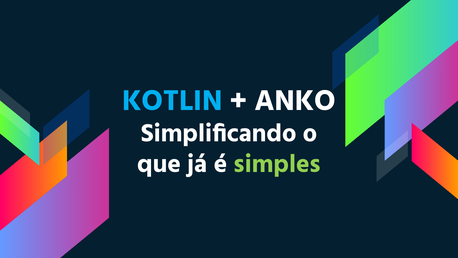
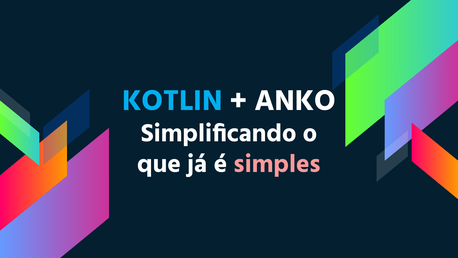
simples colour: light green -> pink (277, 163)
